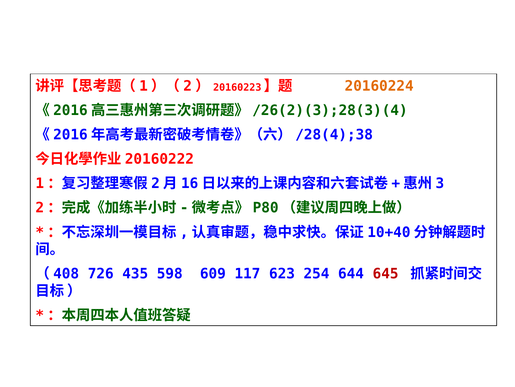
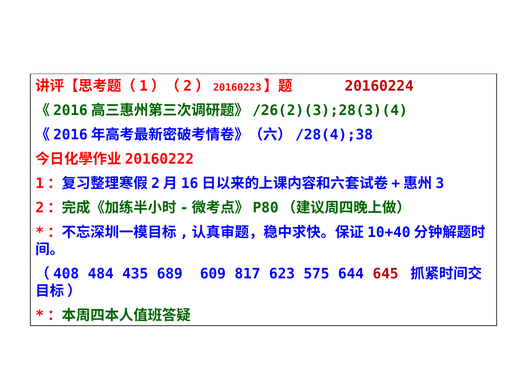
20160224 colour: orange -> red (379, 86)
726: 726 -> 484 (101, 273)
598: 598 -> 689 (170, 273)
117: 117 -> 817 (247, 273)
254: 254 -> 575 (316, 273)
